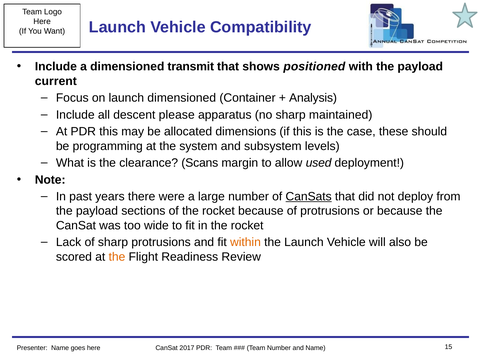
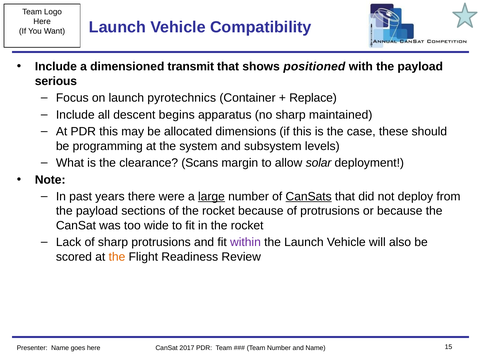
current: current -> serious (56, 81)
launch dimensioned: dimensioned -> pyrotechnics (182, 98)
Analysis: Analysis -> Replace (313, 98)
please: please -> begins (177, 115)
used: used -> solar (319, 163)
large underline: none -> present (211, 196)
within colour: orange -> purple (245, 242)
